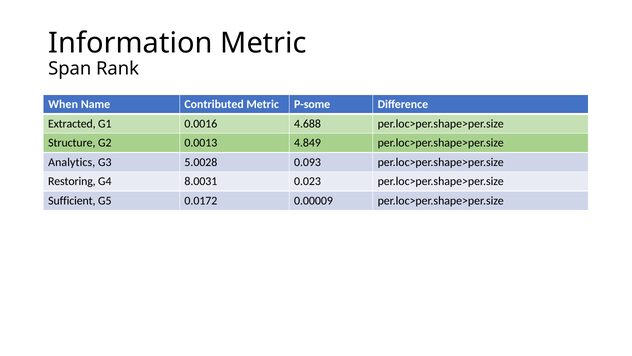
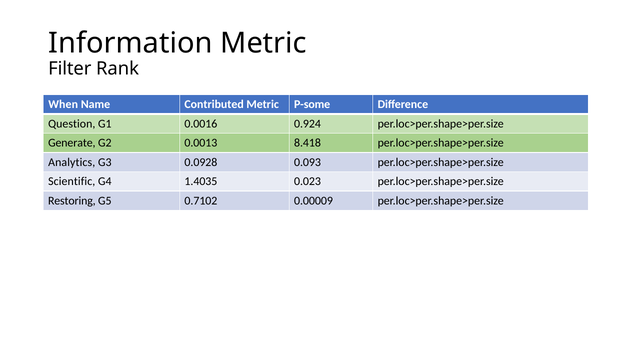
Span: Span -> Filter (70, 69)
Extracted: Extracted -> Question (72, 124)
4.688: 4.688 -> 0.924 (307, 124)
Structure: Structure -> Generate (72, 143)
4.849: 4.849 -> 8.418 (307, 143)
5.0028: 5.0028 -> 0.0928 (201, 162)
Restoring: Restoring -> Scientific (72, 181)
8.0031: 8.0031 -> 1.4035 (201, 181)
Sufficient: Sufficient -> Restoring (72, 200)
0.0172: 0.0172 -> 0.7102 (201, 200)
